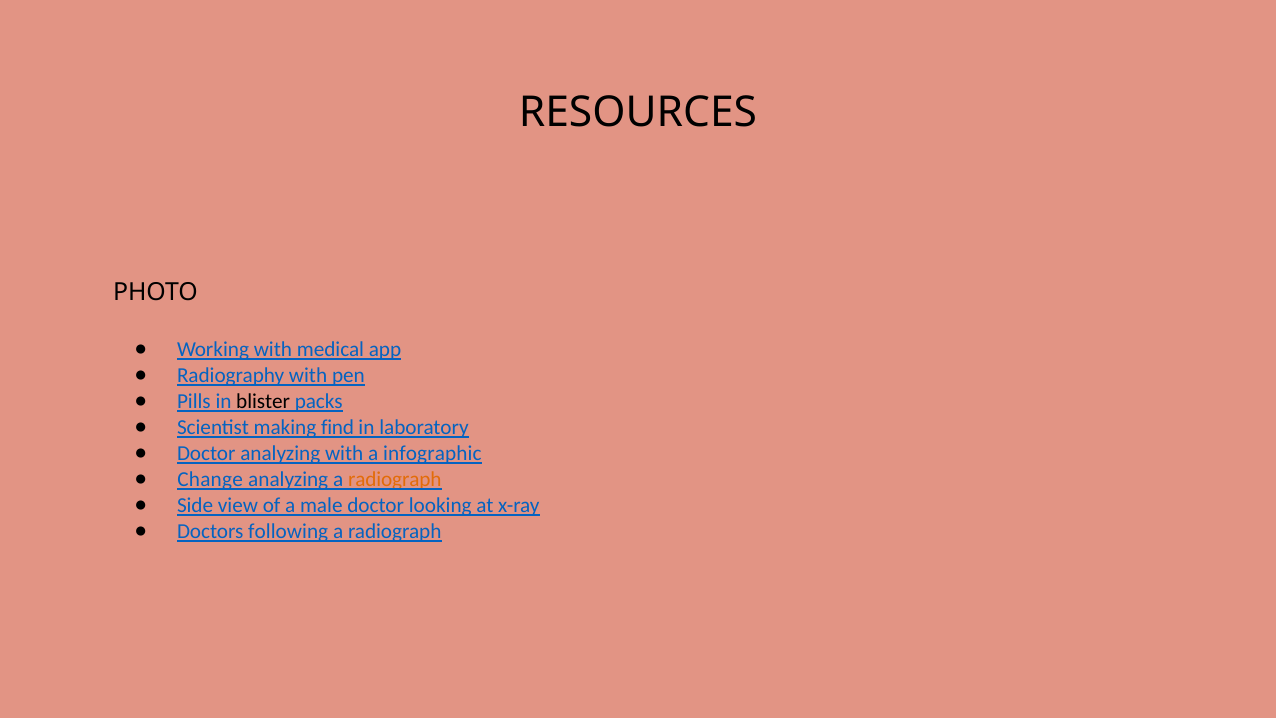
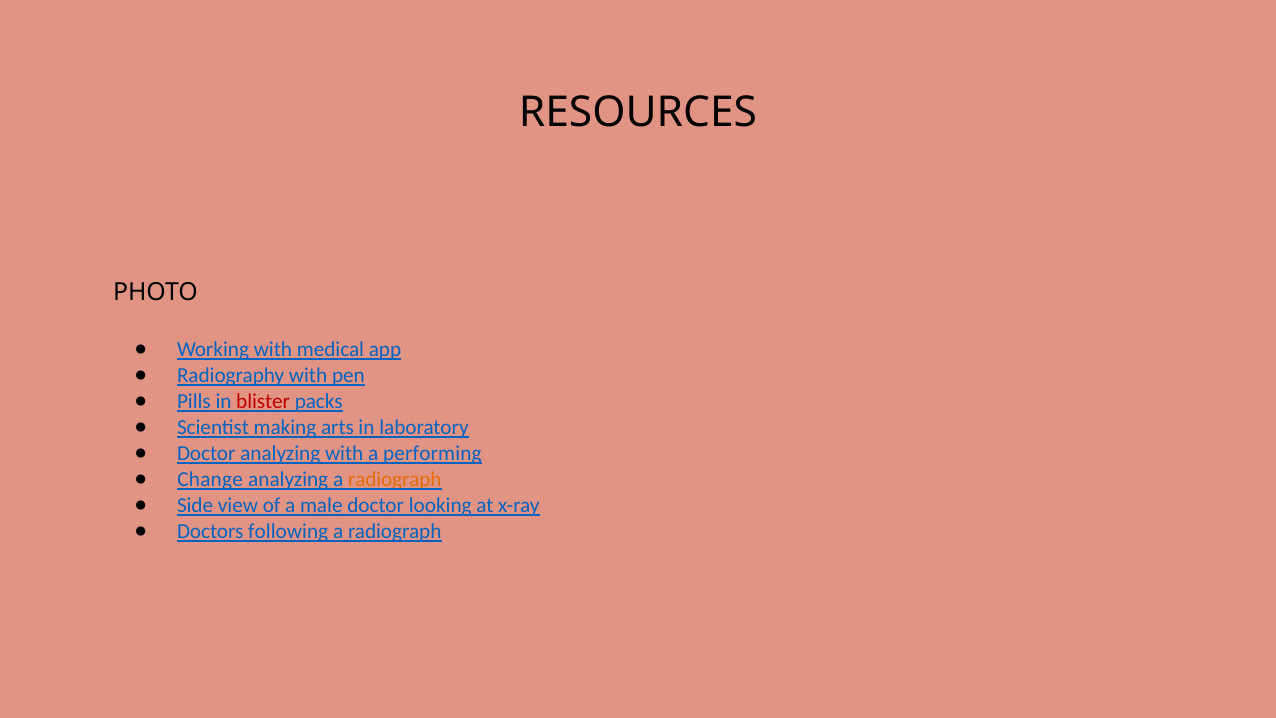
blister colour: black -> red (263, 402)
find: find -> arts (338, 428)
infographic: infographic -> performing (432, 454)
